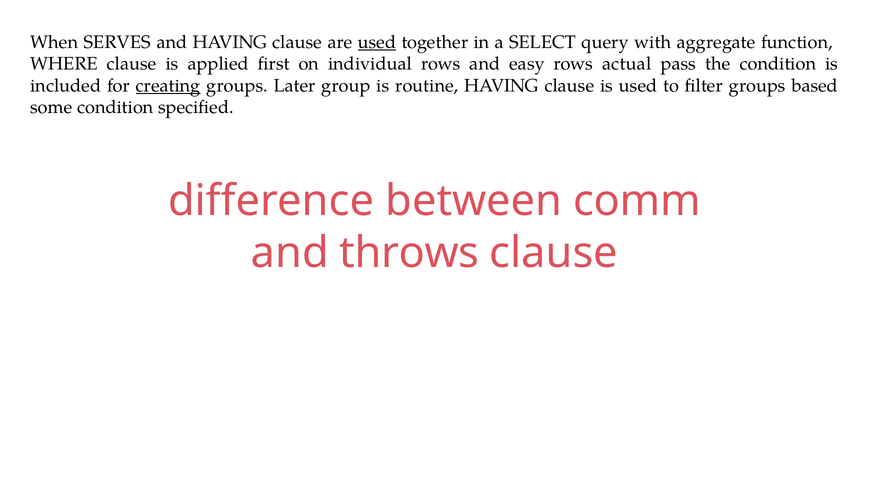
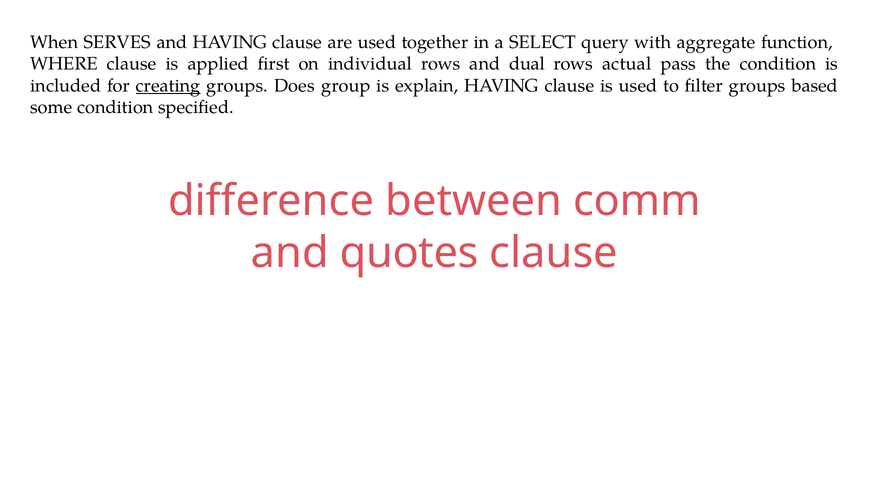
used underline: present -> none (377, 42)
easy: easy -> dual (527, 64)
Later: Later -> Does (295, 86)
routine: routine -> explain (427, 86)
throws: throws -> quotes (409, 253)
